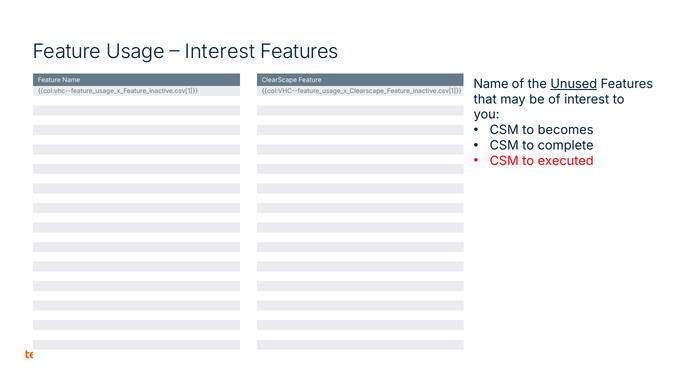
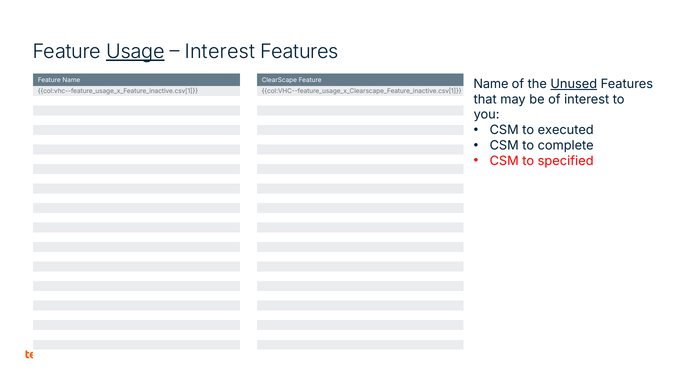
Usage underline: none -> present (135, 52)
becomes: becomes -> executed (566, 130)
executed: executed -> specified (566, 161)
